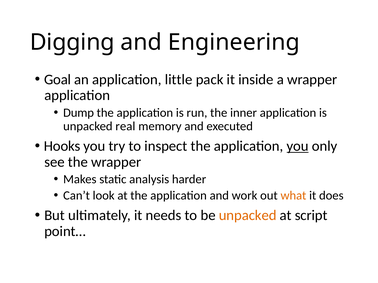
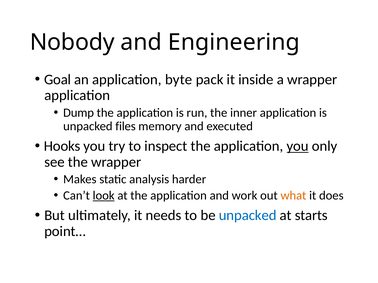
Digging: Digging -> Nobody (72, 42)
little: little -> byte (179, 80)
real: real -> files (126, 126)
look underline: none -> present (104, 196)
unpacked colour: orange -> blue (248, 216)
script: script -> starts (311, 216)
